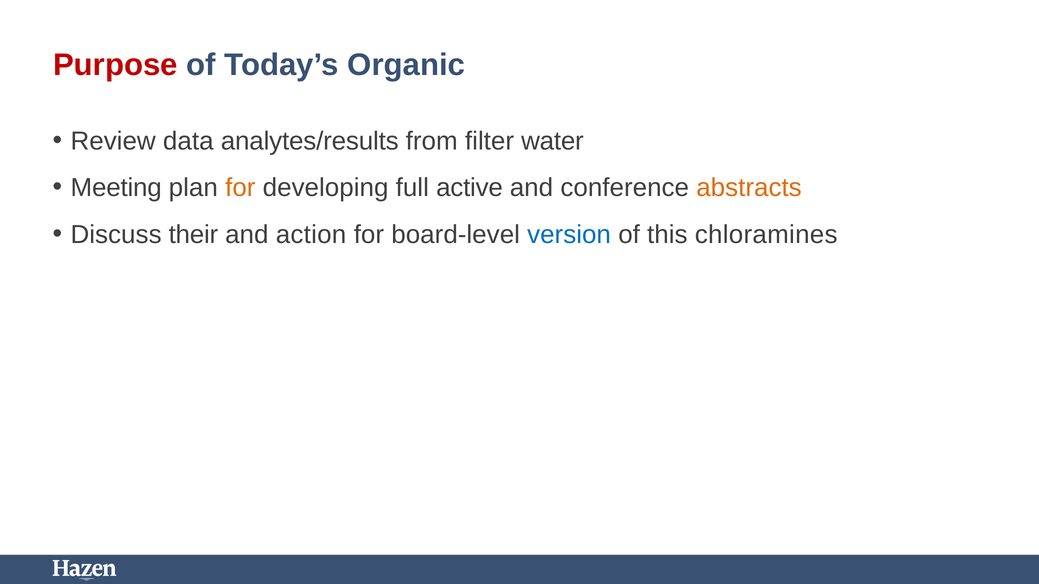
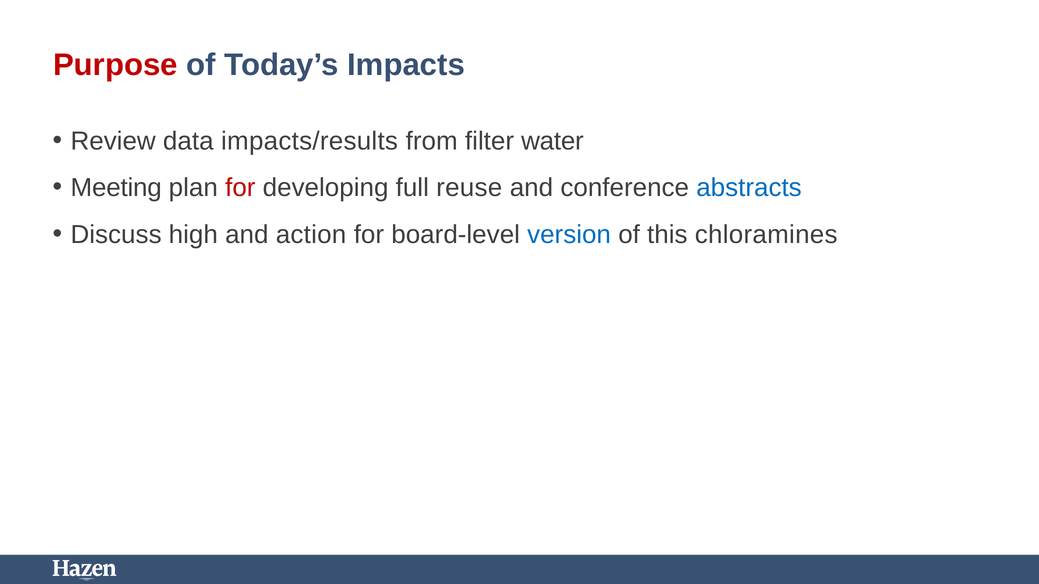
Organic: Organic -> Impacts (406, 65)
analytes/results: analytes/results -> impacts/results (310, 141)
for colour: orange -> red (240, 188)
active: active -> reuse (469, 188)
abstracts colour: orange -> blue (749, 188)
their: their -> high (193, 235)
